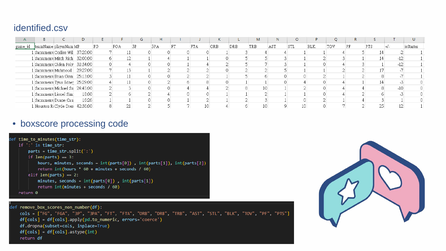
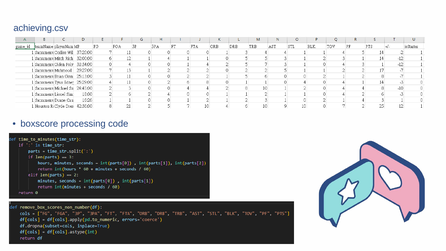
identified.csv: identified.csv -> achieving.csv (41, 28)
